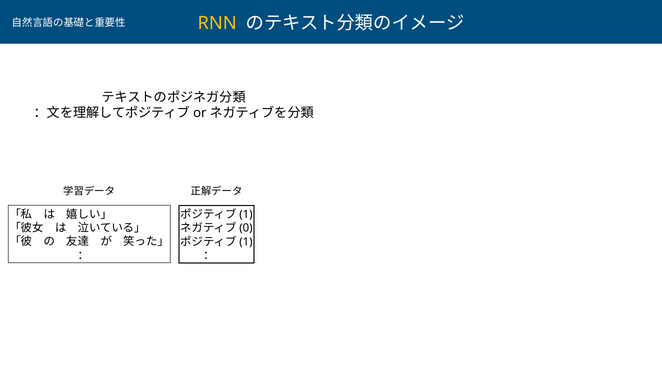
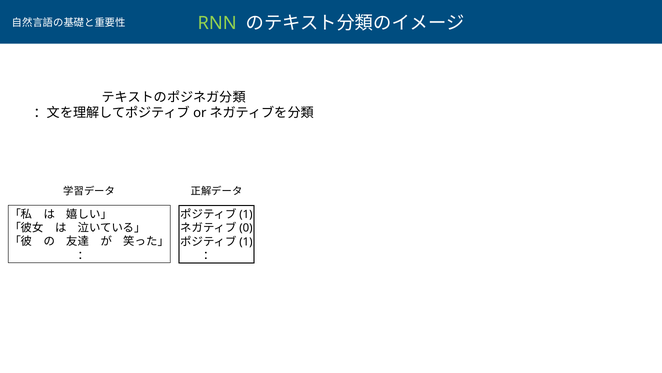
RNN colour: yellow -> light green (217, 23)
